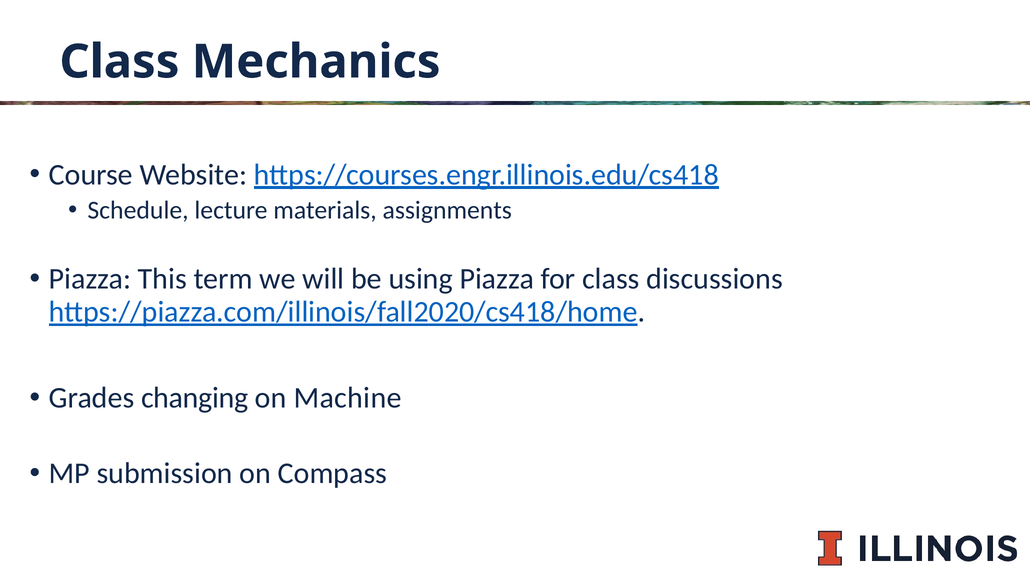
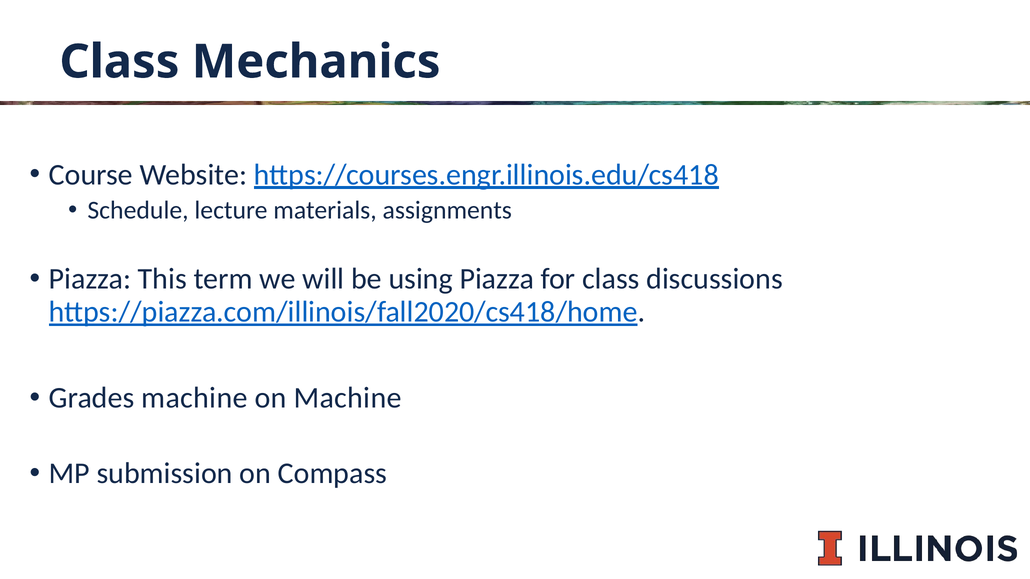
Grades changing: changing -> machine (194, 398)
